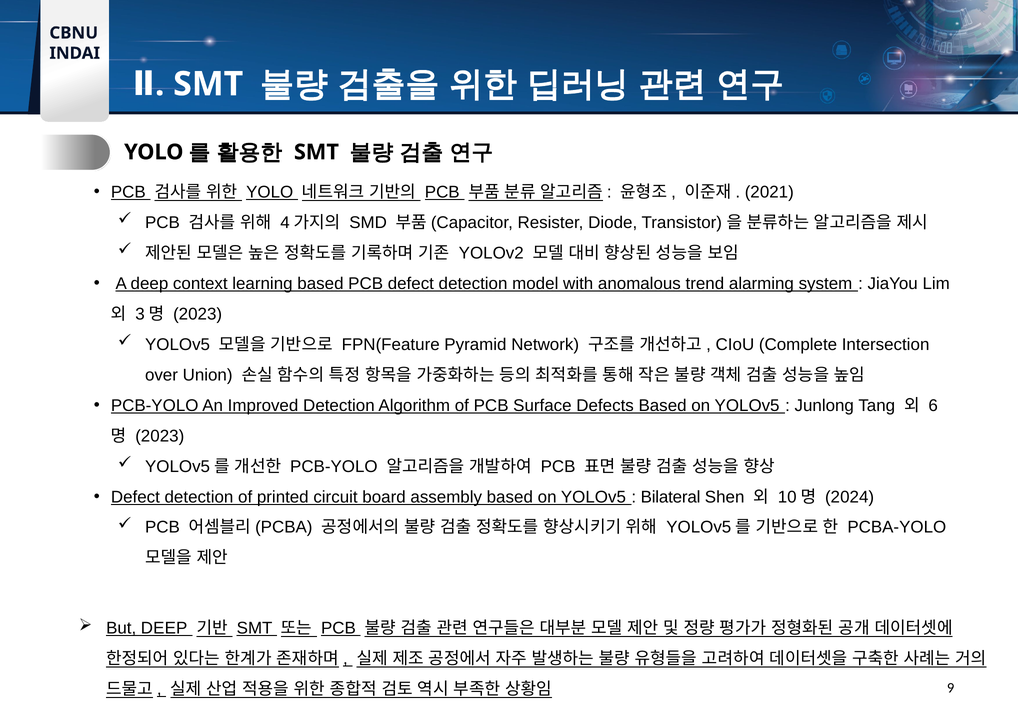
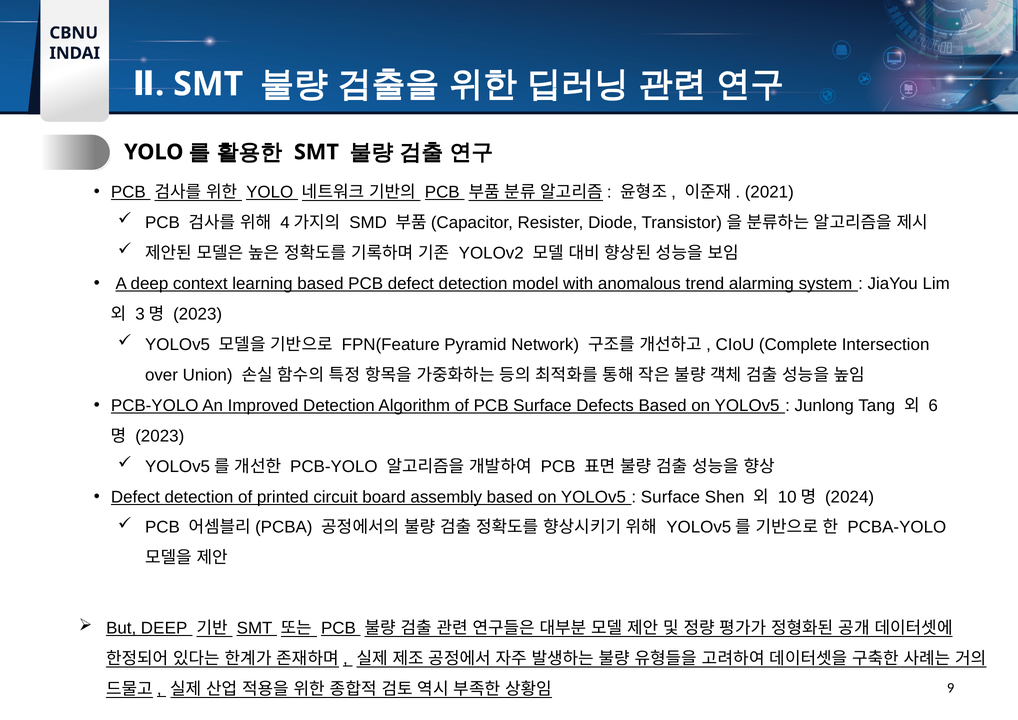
Bilateral: Bilateral -> Surface (670, 497)
